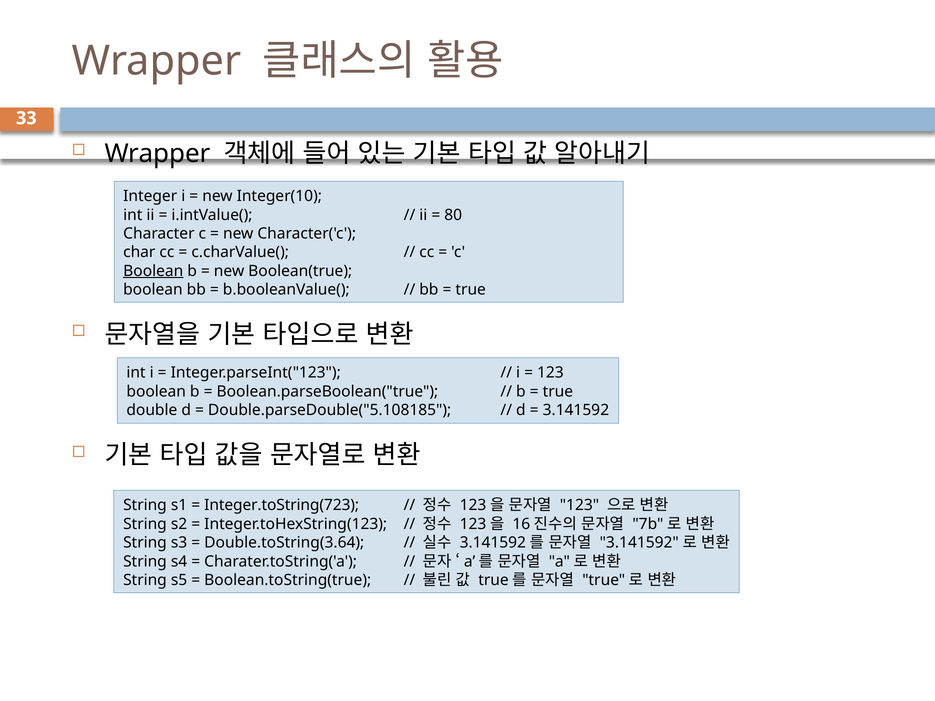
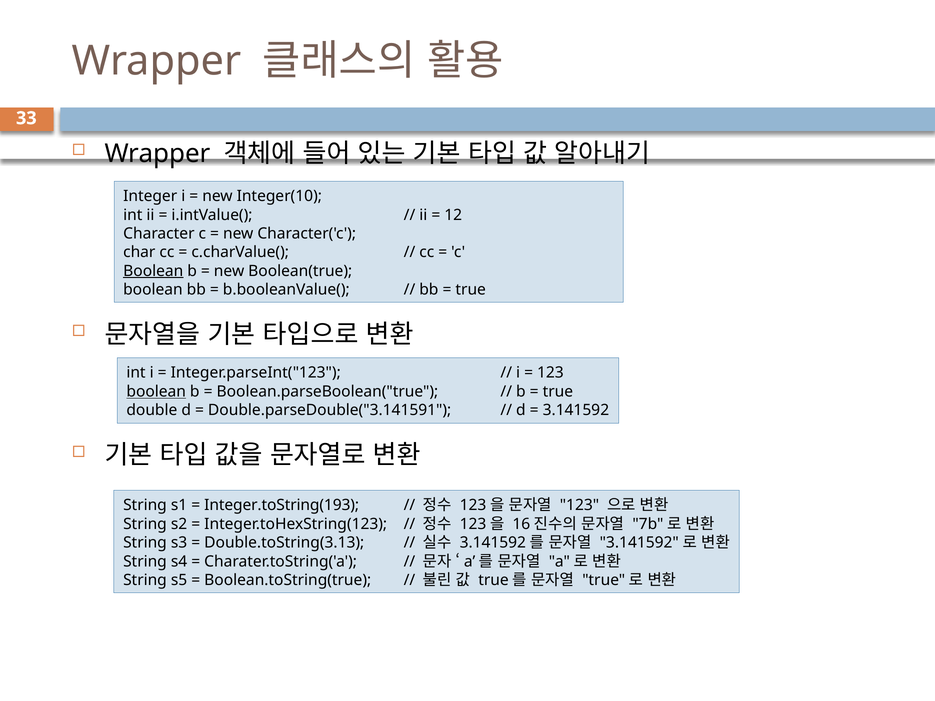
80: 80 -> 12 (453, 215)
boolean underline: none -> present (156, 392)
Double.parseDouble("5.108185: Double.parseDouble("5.108185 -> Double.parseDouble("3.141591 (330, 410)
Integer.toString(723: Integer.toString(723 -> Integer.toString(193 (282, 506)
Double.toString(3.64: Double.toString(3.64 -> Double.toString(3.13 (284, 543)
